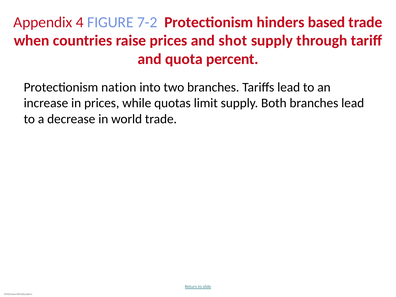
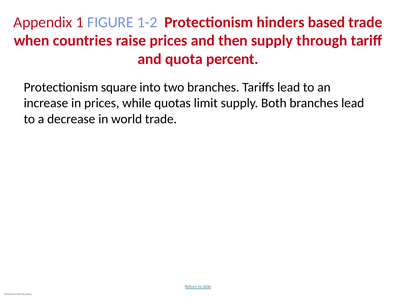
4: 4 -> 1 (80, 22)
7-2: 7-2 -> 1-2 (147, 22)
shot: shot -> then (233, 41)
nation: nation -> square (119, 87)
